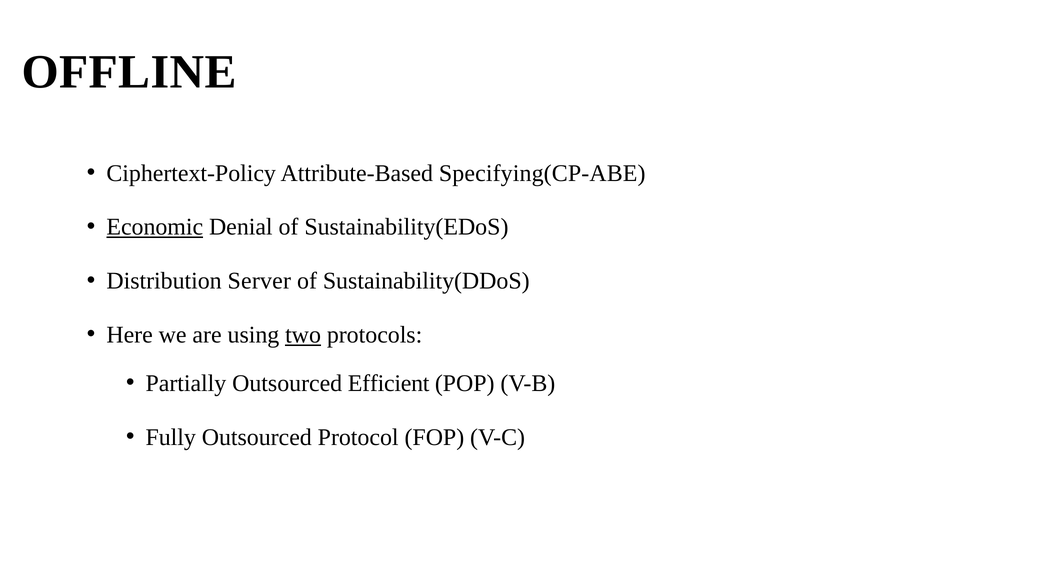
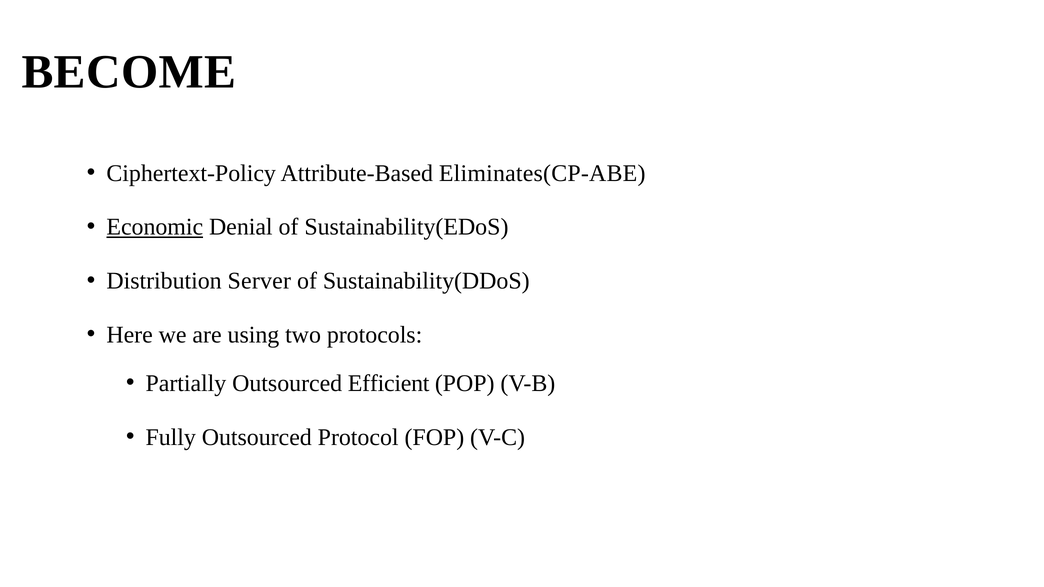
OFFLINE: OFFLINE -> BECOME (129, 72)
Specifying(CP-ABE: Specifying(CP-ABE -> Eliminates(CP-ABE (542, 173)
two underline: present -> none (303, 335)
